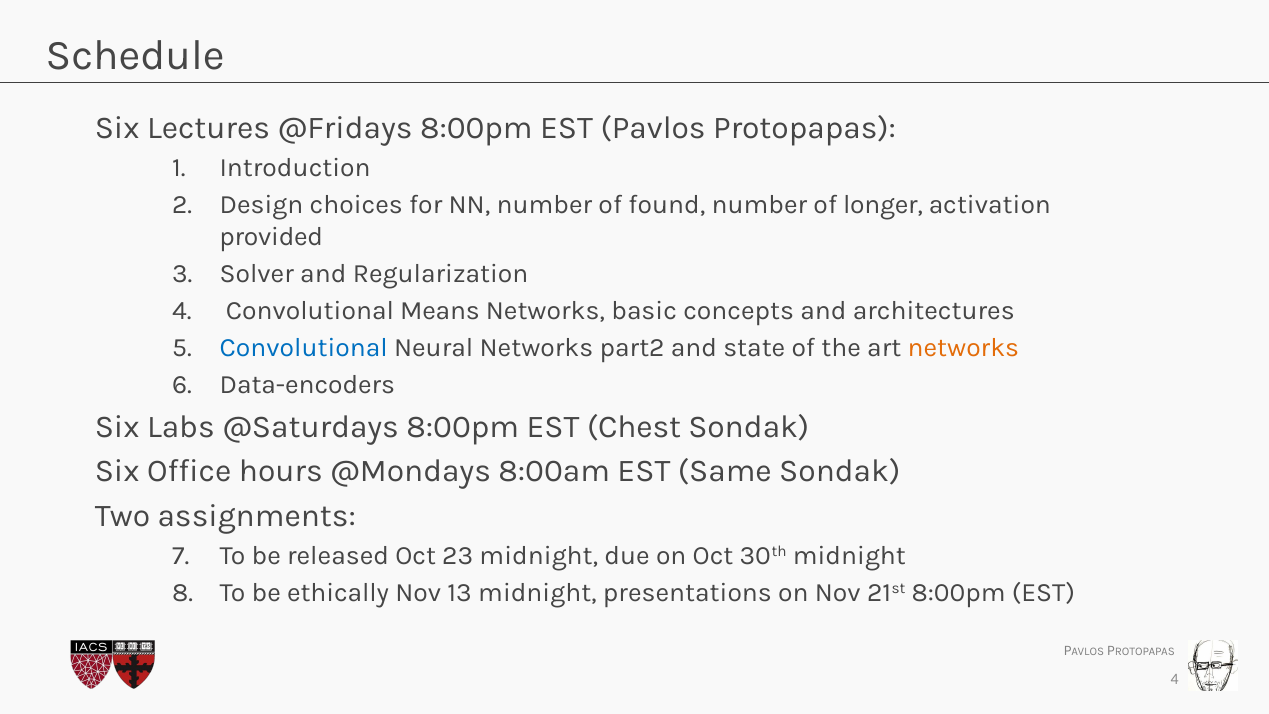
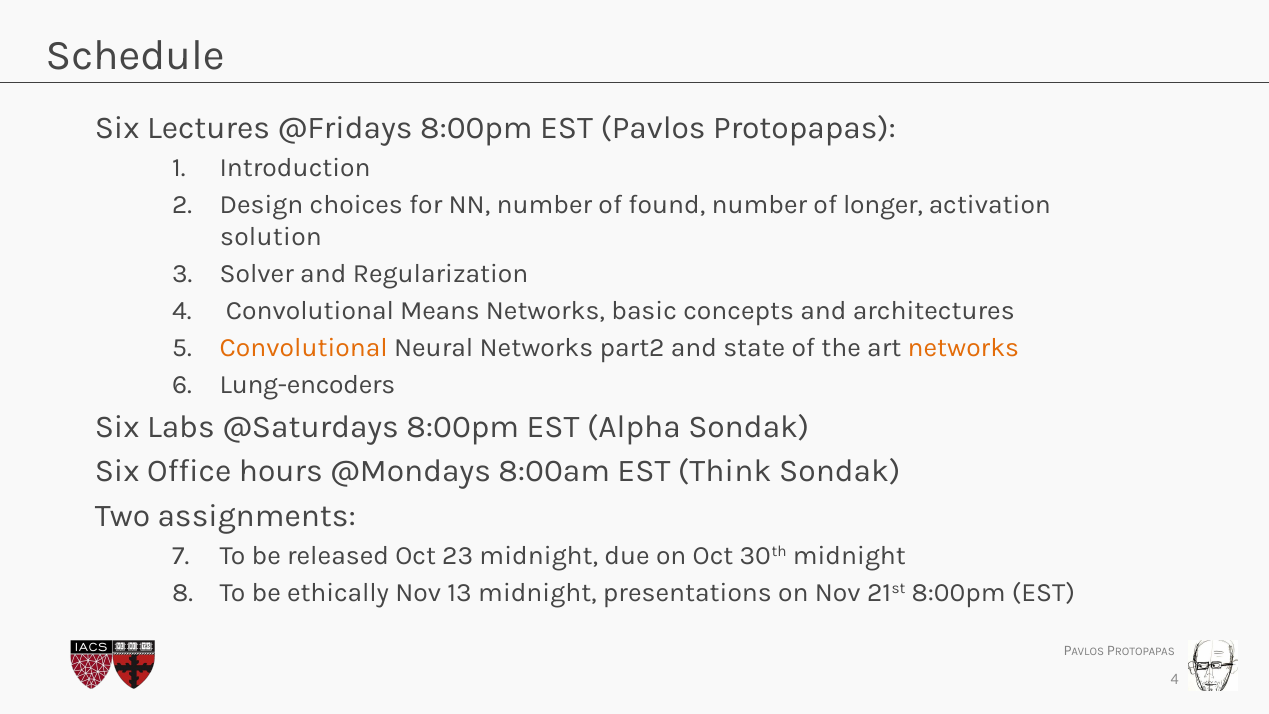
provided: provided -> solution (271, 237)
Convolutional colour: blue -> orange (304, 348)
Data-encoders: Data-encoders -> Lung-encoders (307, 385)
Chest: Chest -> Alpha (634, 427)
Same: Same -> Think (725, 471)
